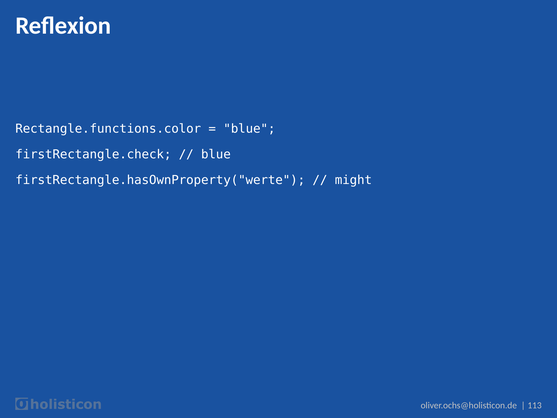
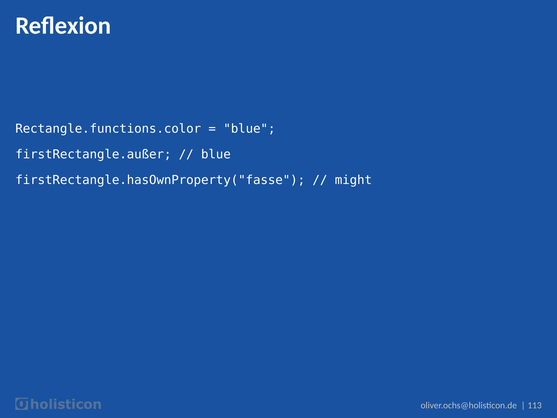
firstRectangle.check: firstRectangle.check -> firstRectangle.außer (93, 154)
firstRectangle.hasOwnProperty("werte: firstRectangle.hasOwnProperty("werte -> firstRectangle.hasOwnProperty("fasse (160, 180)
